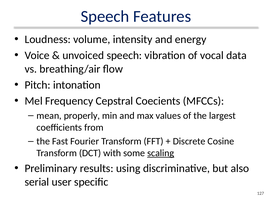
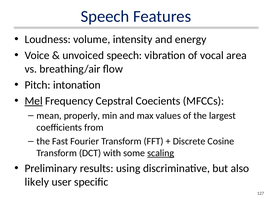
data: data -> area (236, 55)
Mel underline: none -> present (34, 101)
serial: serial -> likely (37, 182)
